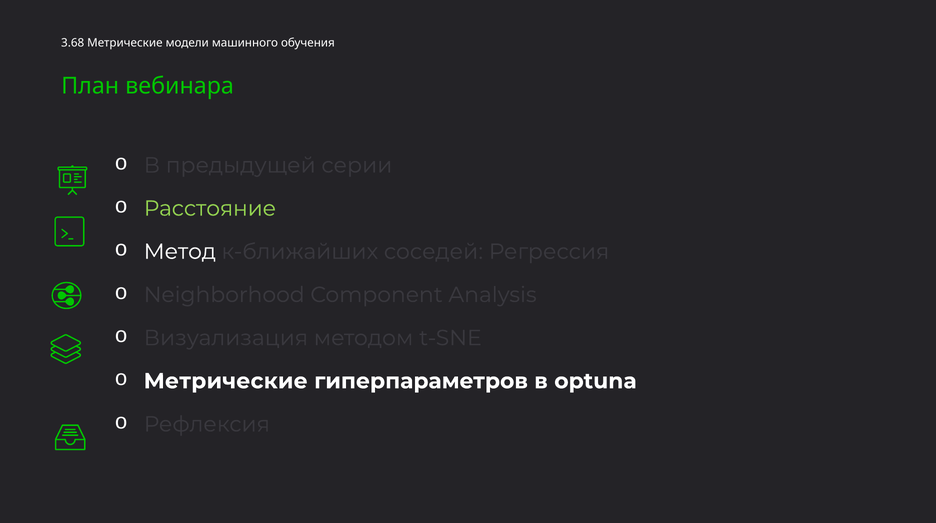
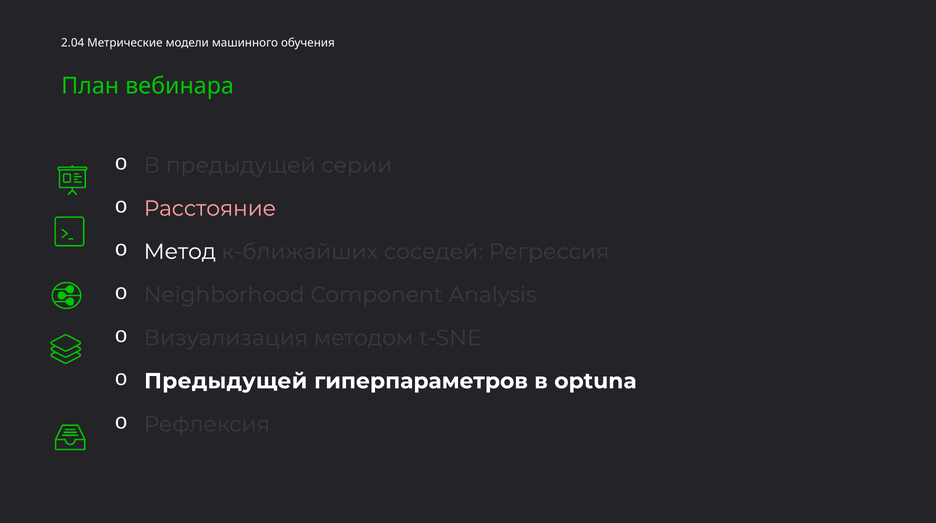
3.68: 3.68 -> 2.04 (73, 43)
Расстояние colour: light green -> pink (210, 209)
Метрические: Метрические -> Предыдущей (226, 381)
